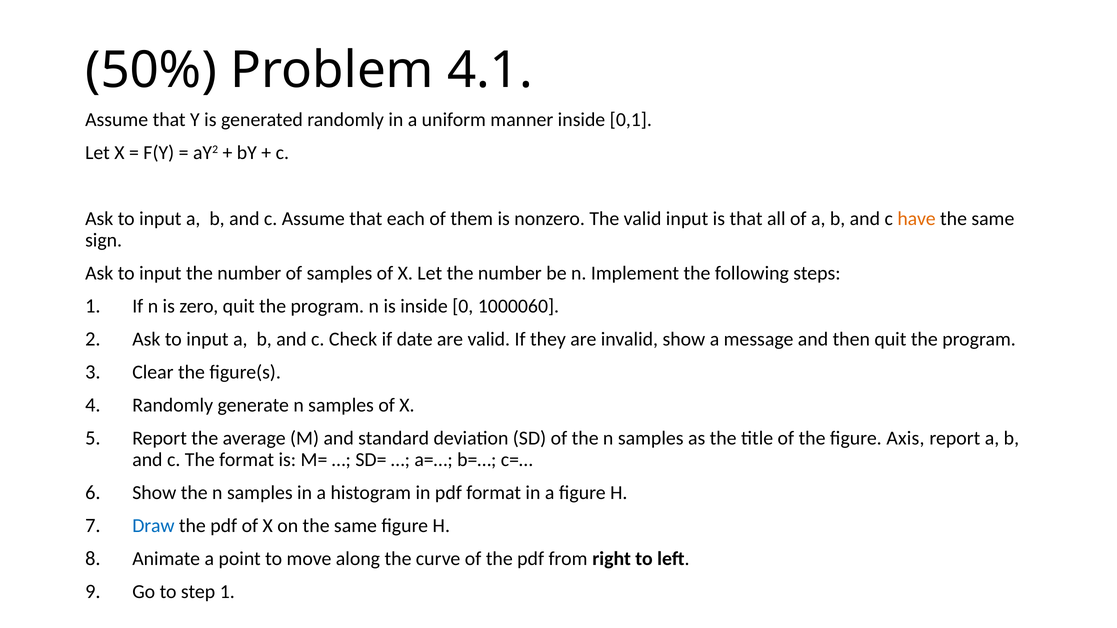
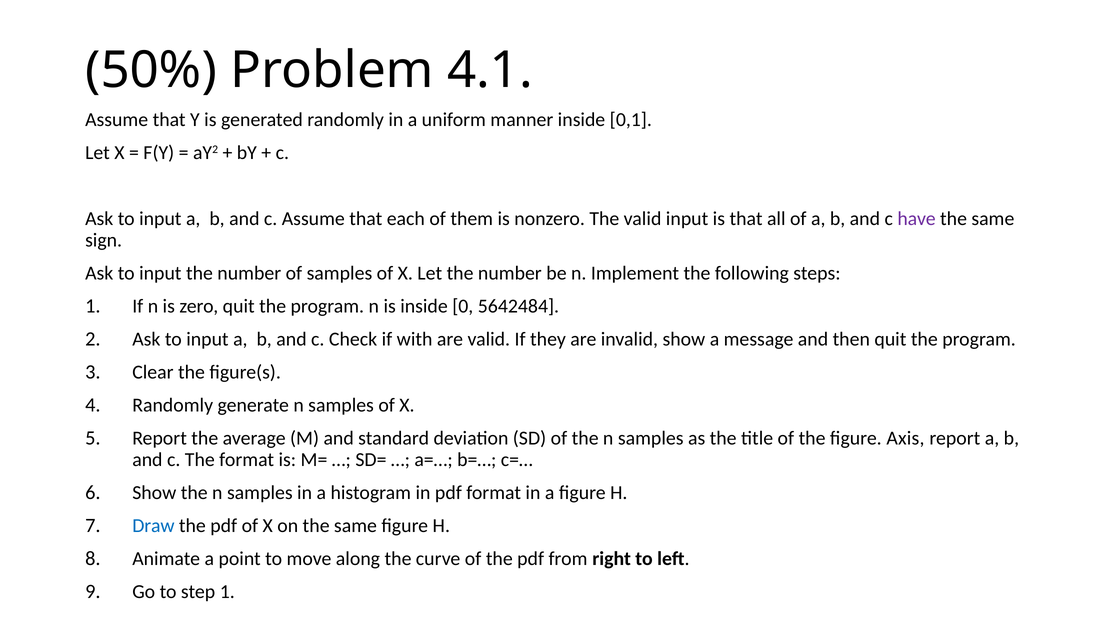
have colour: orange -> purple (917, 219)
1000060: 1000060 -> 5642484 (518, 306)
date: date -> with (415, 339)
